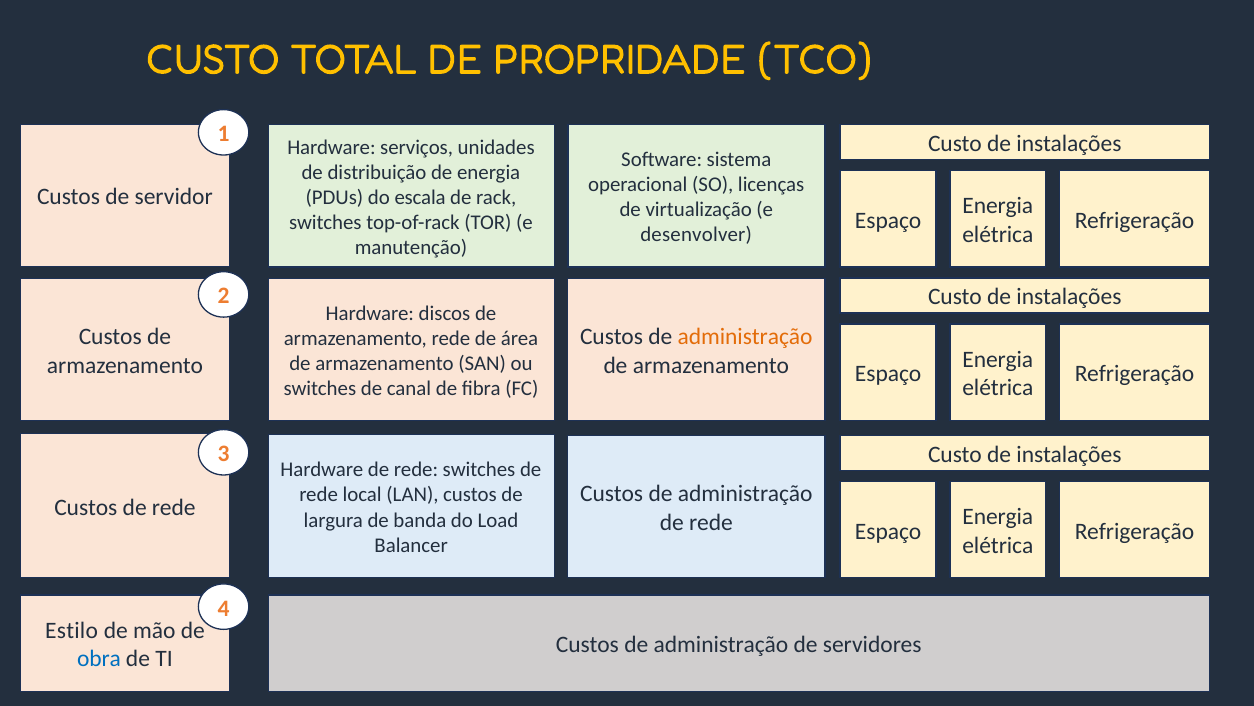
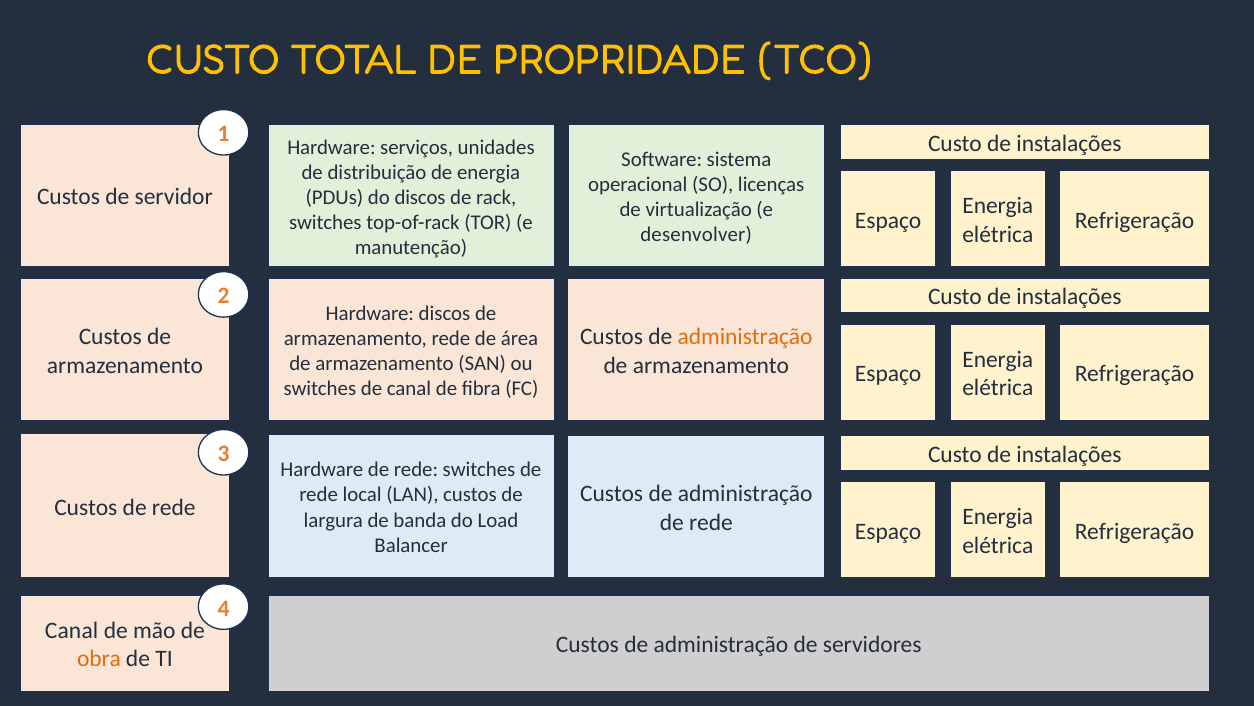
do escala: escala -> discos (420, 197)
Estilo: Estilo -> Canal (72, 630)
obra colour: blue -> orange (99, 658)
